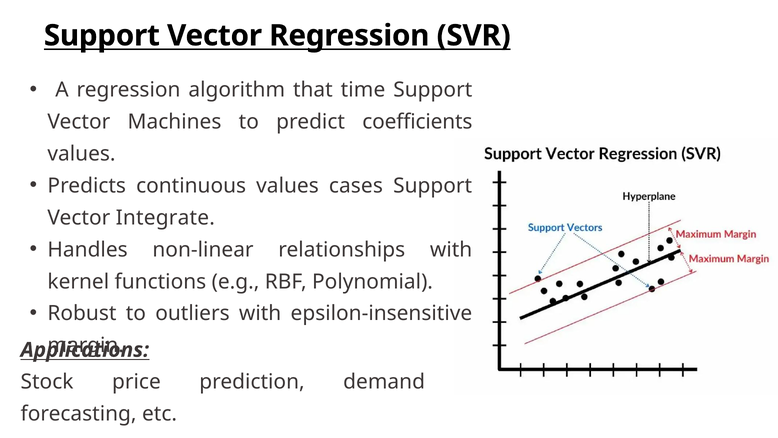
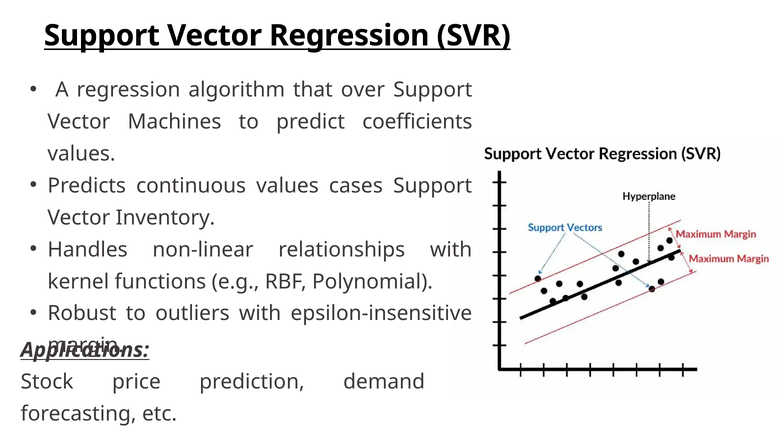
time: time -> over (363, 90)
Integrate: Integrate -> Inventory (165, 217)
